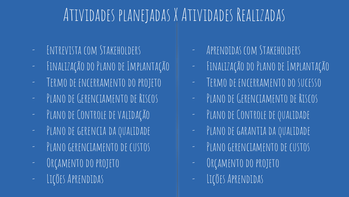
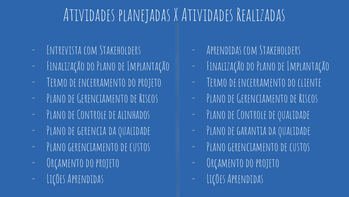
sucesso: sucesso -> cliente (310, 82)
validação: validação -> alinhados (134, 115)
